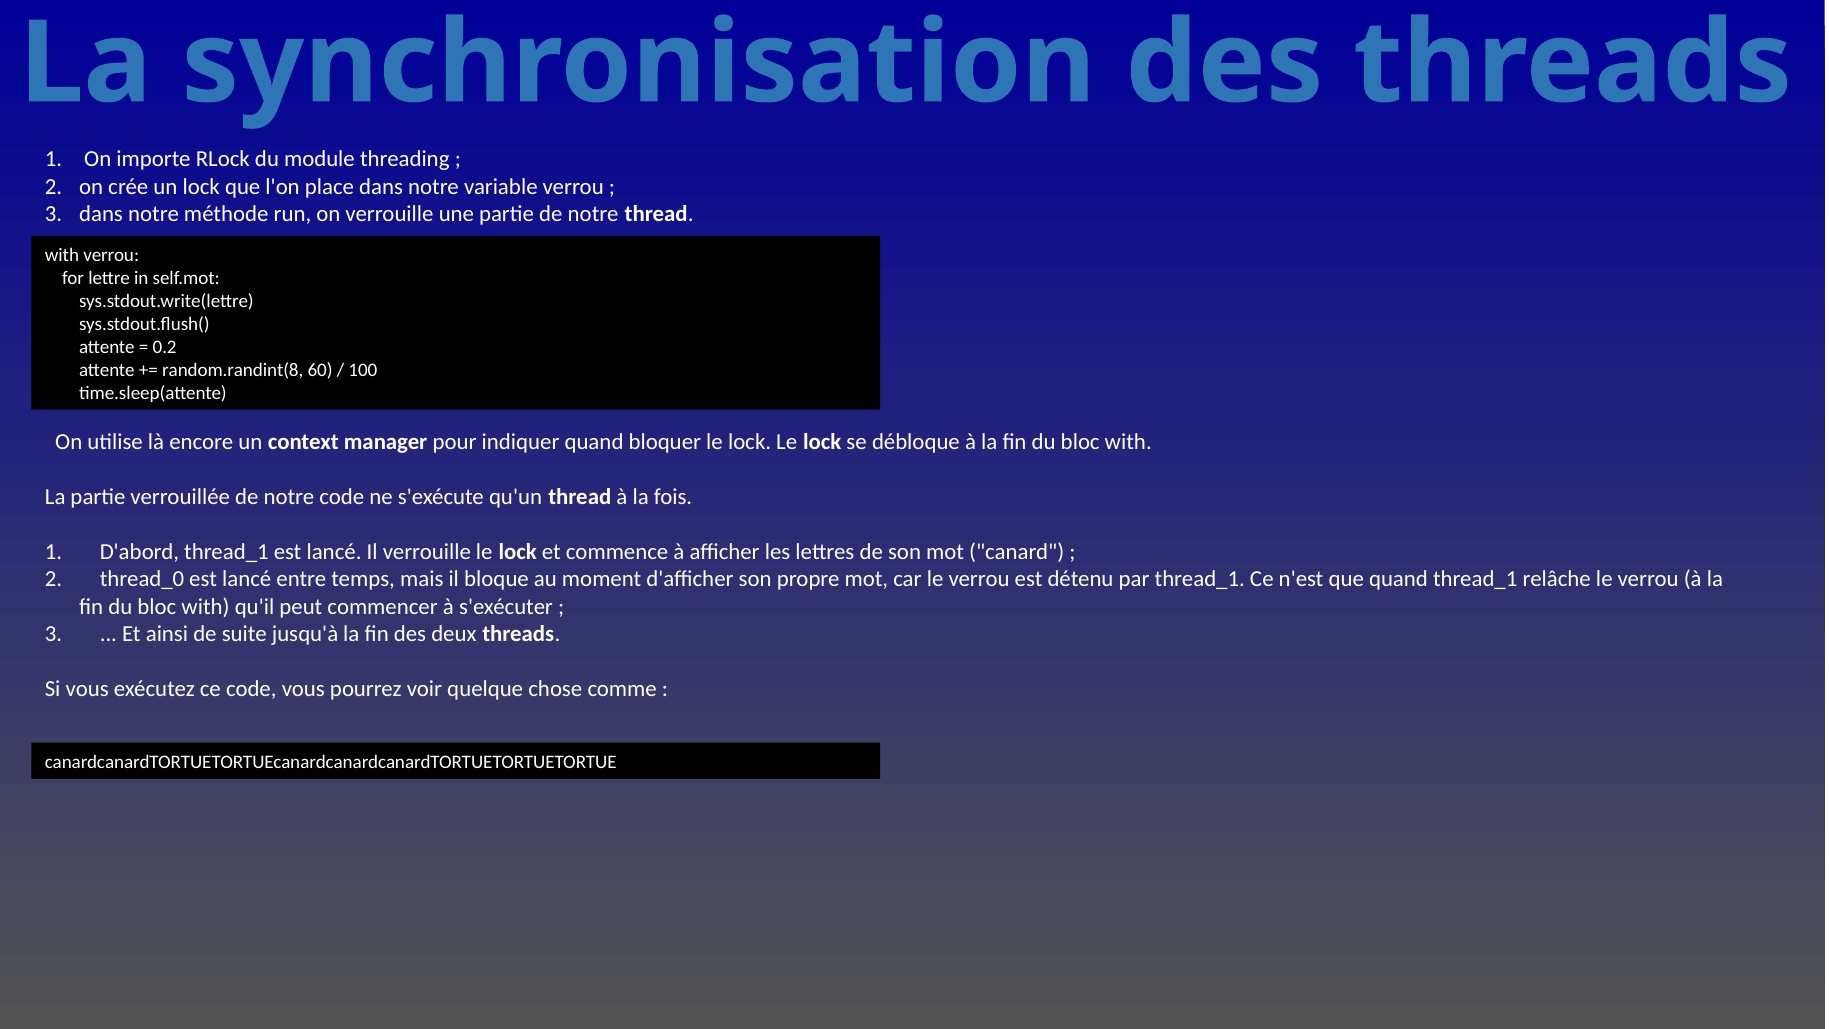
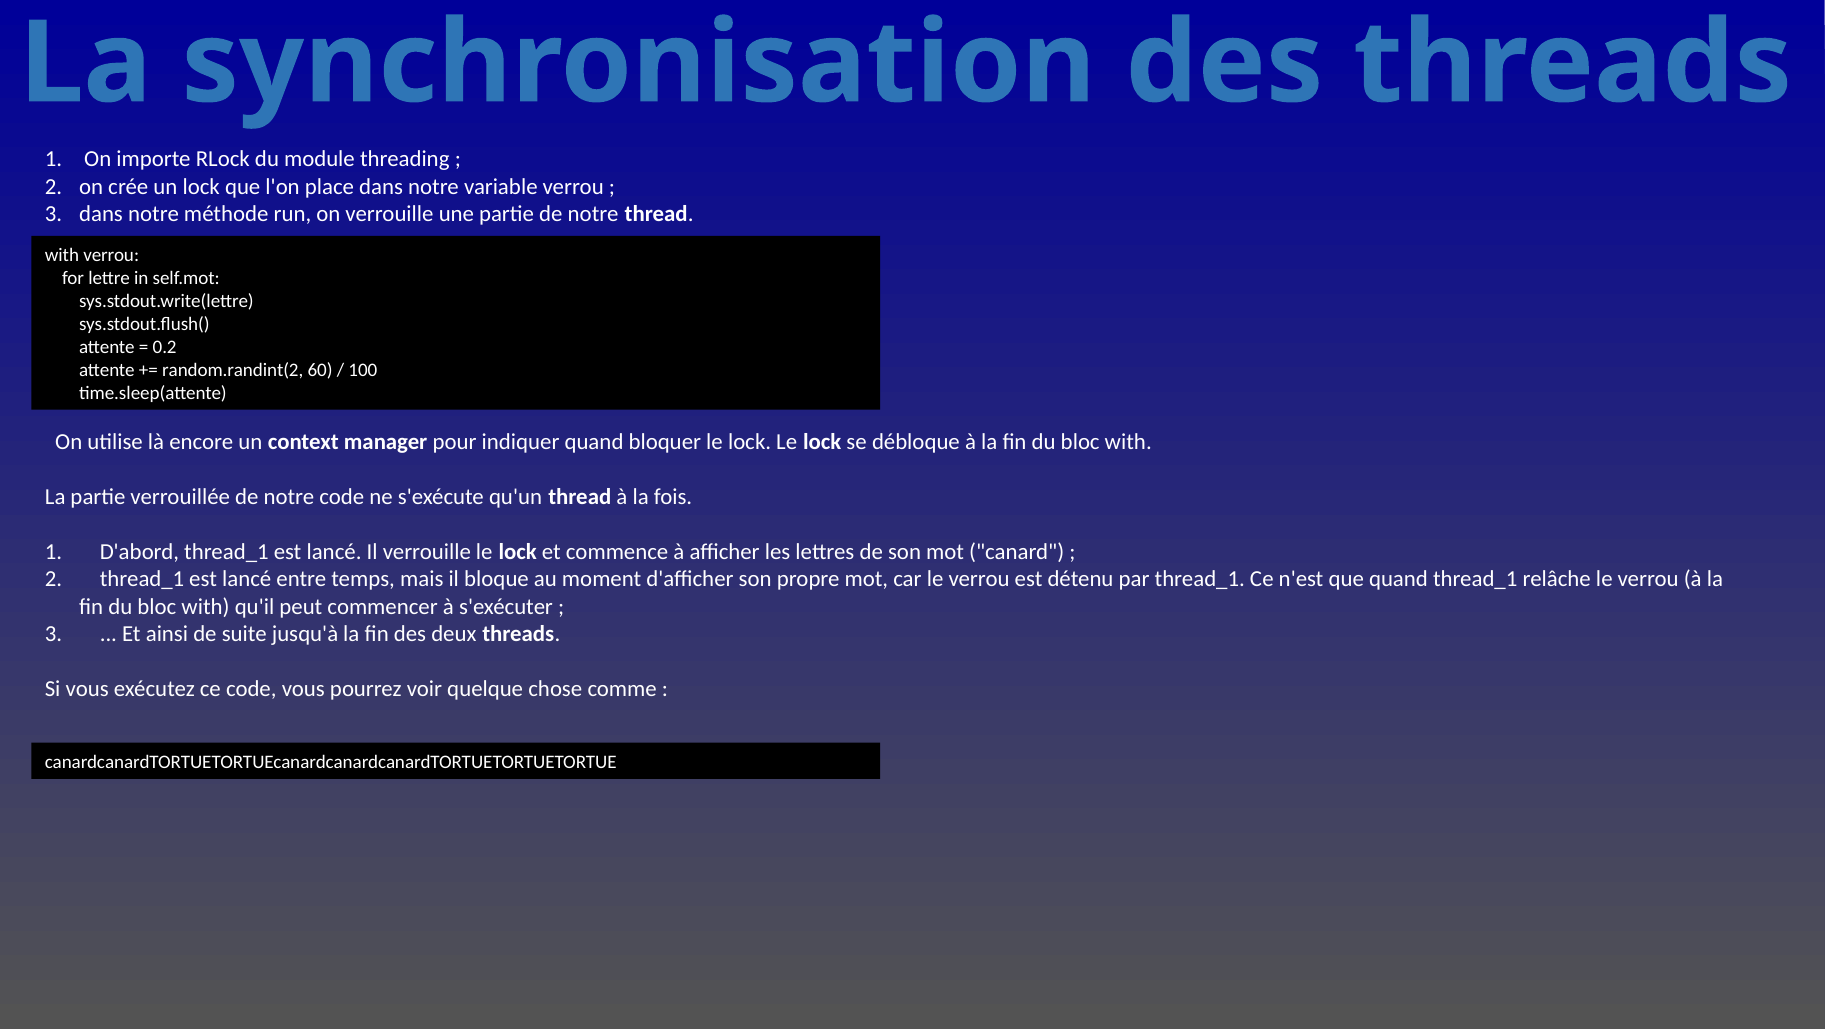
random.randint(8: random.randint(8 -> random.randint(2 (233, 370)
thread_0: thread_0 -> thread_1 (142, 579)
